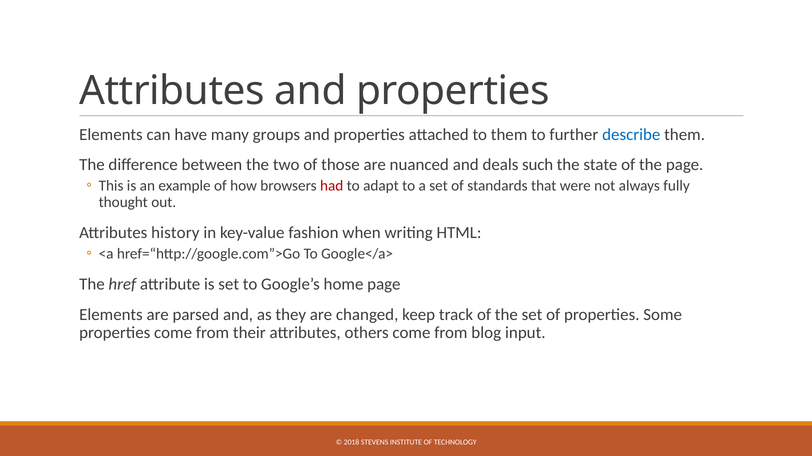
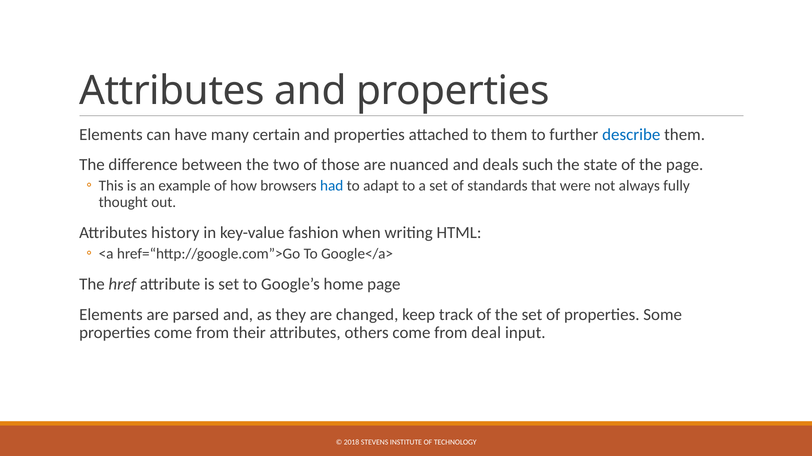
groups: groups -> certain (276, 135)
had colour: red -> blue (332, 186)
blog: blog -> deal (486, 333)
